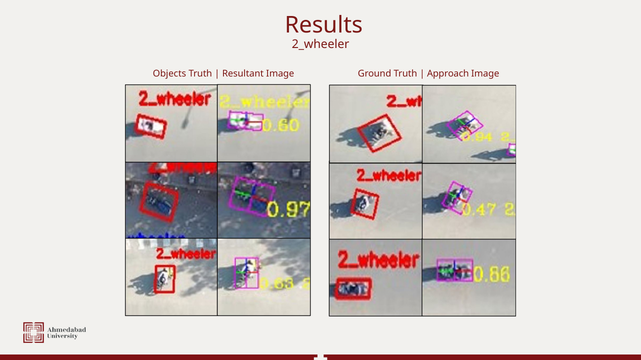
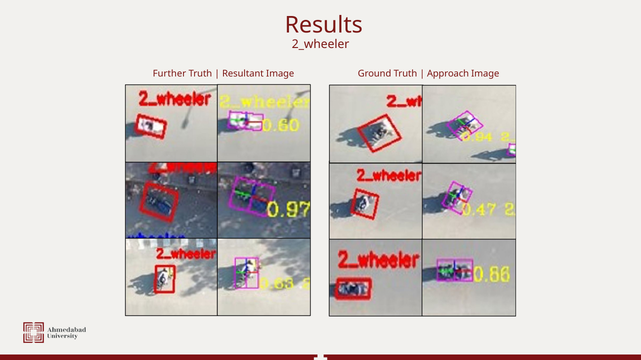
Objects: Objects -> Further (169, 74)
